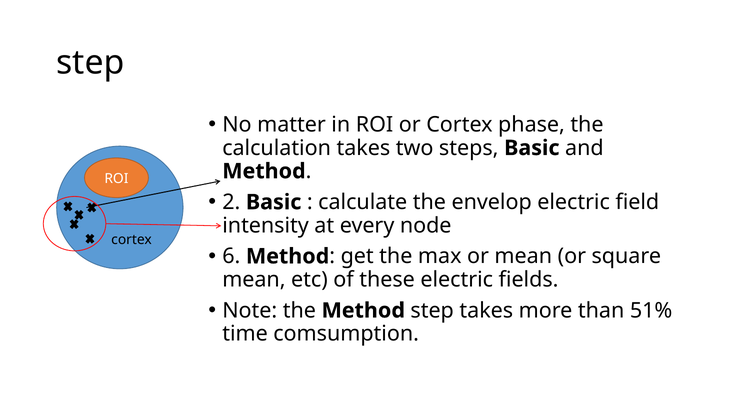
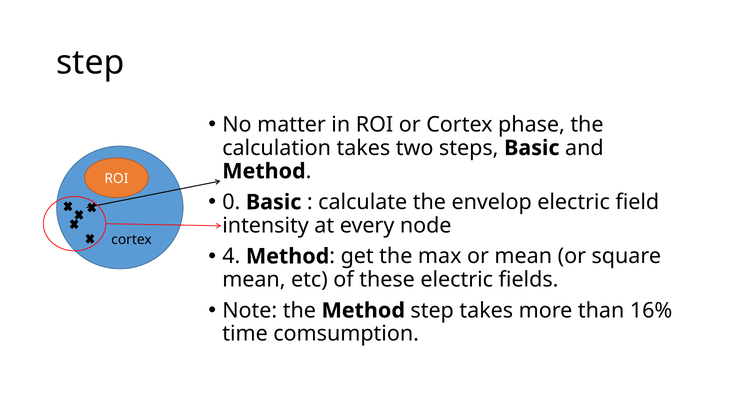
2: 2 -> 0 (231, 202)
6: 6 -> 4 (231, 256)
51%: 51% -> 16% (651, 311)
